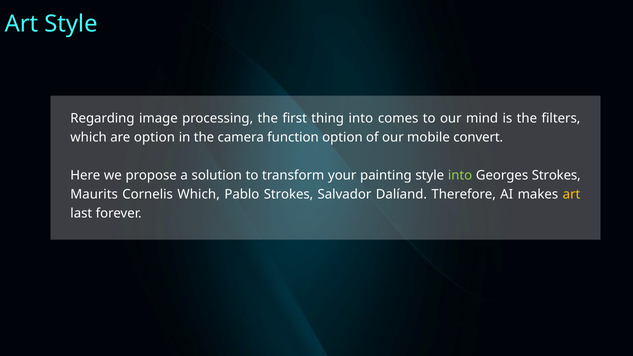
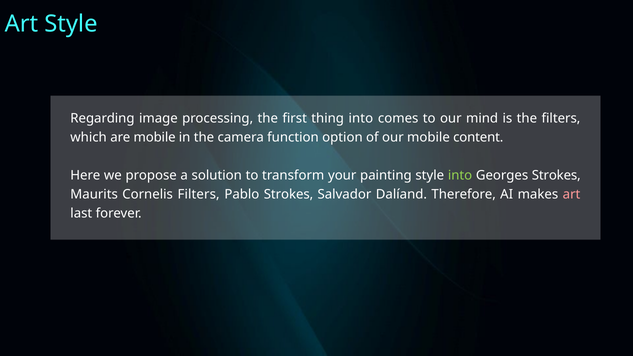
are option: option -> mobile (155, 138)
convert: convert -> content (478, 138)
Cornelis Which: Which -> Filters (199, 195)
art colour: yellow -> pink (572, 195)
